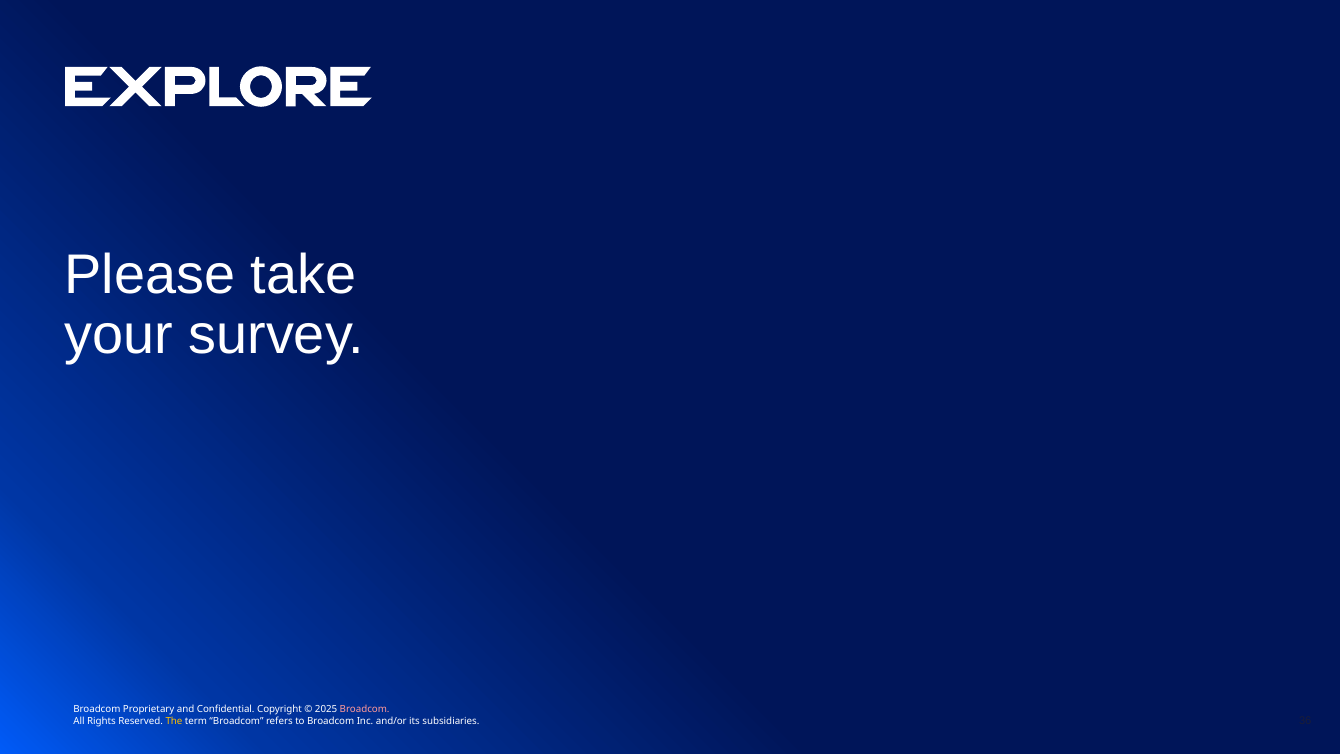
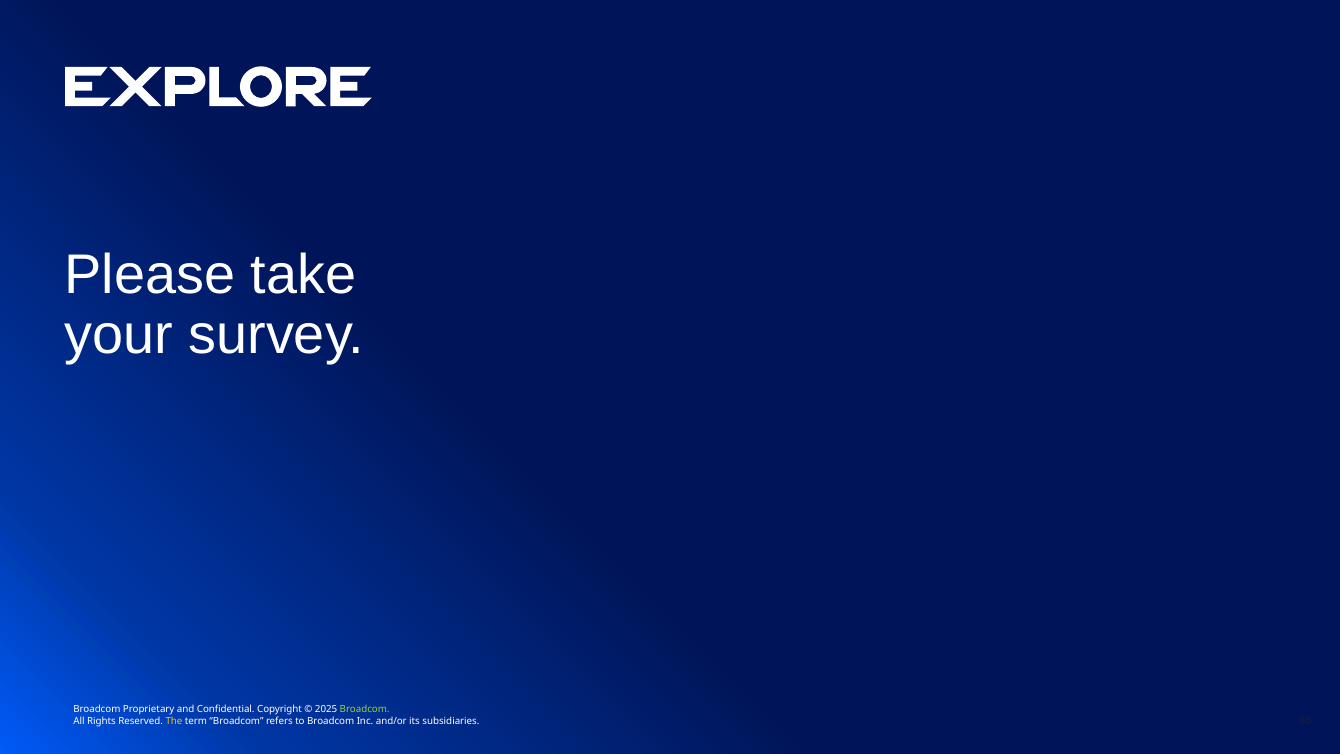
Broadcom colour: pink -> light green (365, 710)
